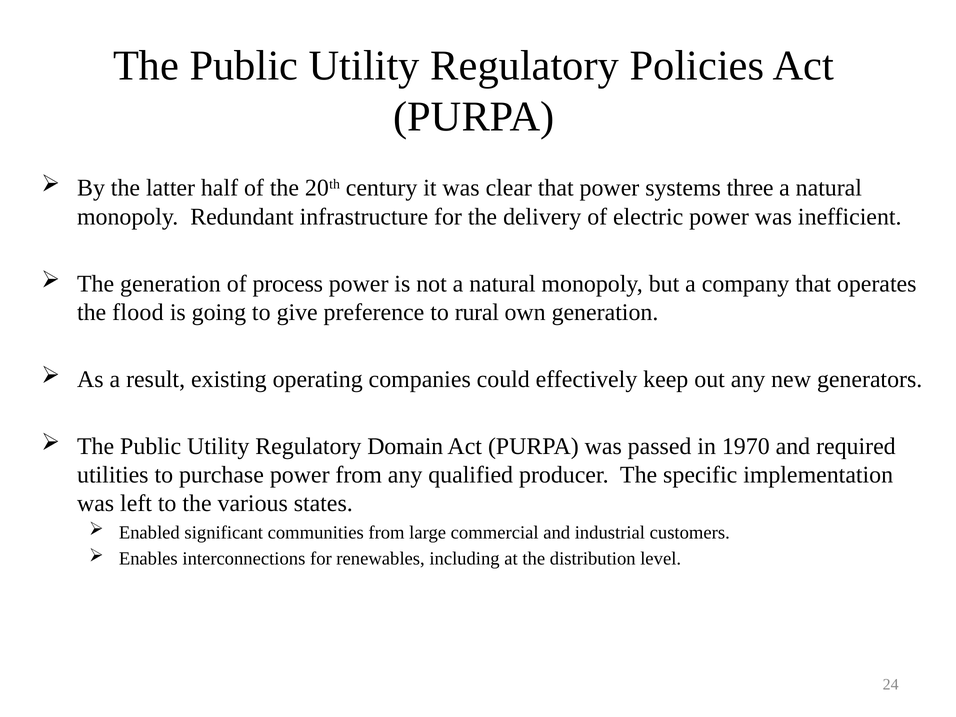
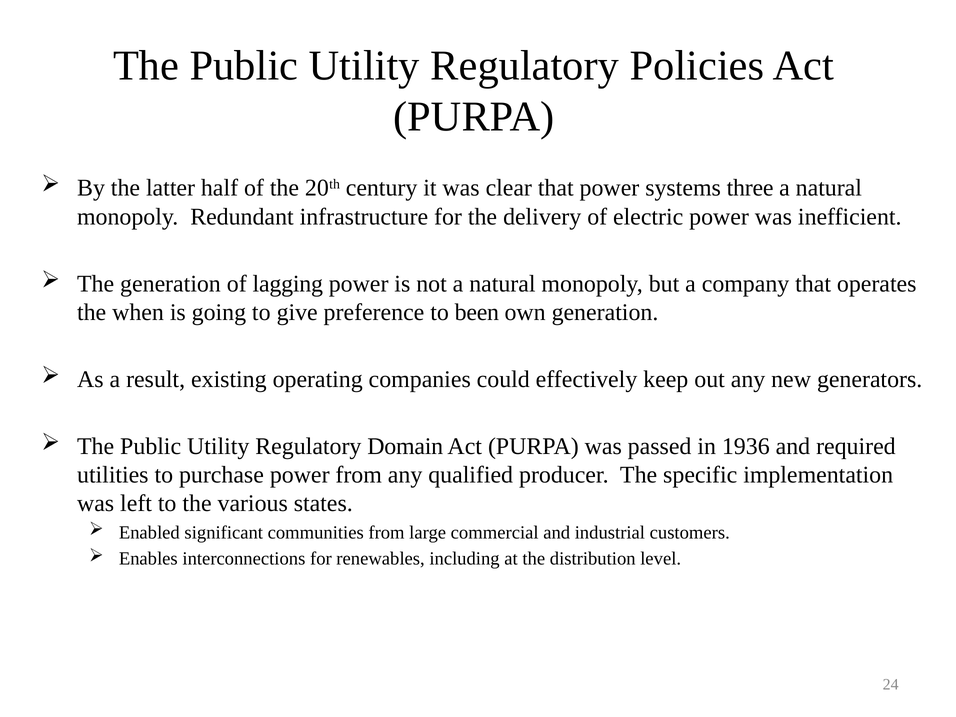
process: process -> lagging (288, 284)
flood: flood -> when (138, 312)
rural: rural -> been (477, 312)
1970: 1970 -> 1936 (746, 446)
